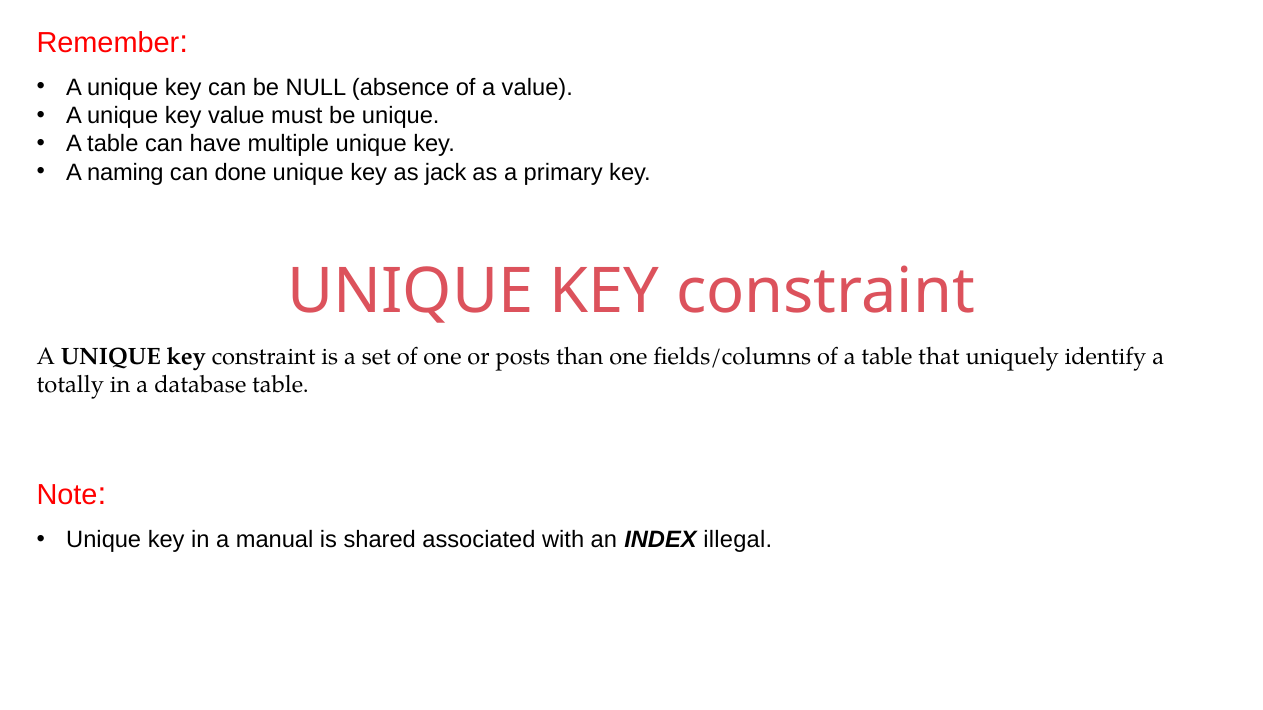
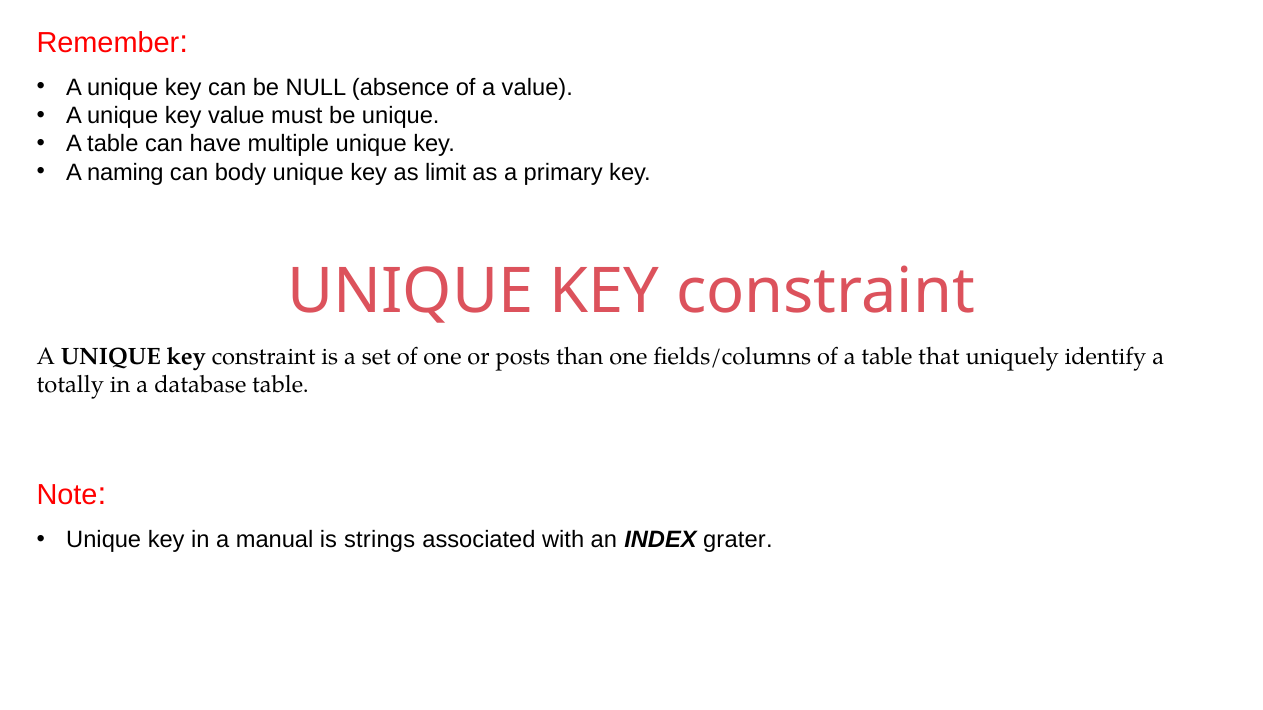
done: done -> body (240, 172)
jack: jack -> limit (446, 172)
shared: shared -> strings (380, 540)
illegal: illegal -> grater (738, 540)
